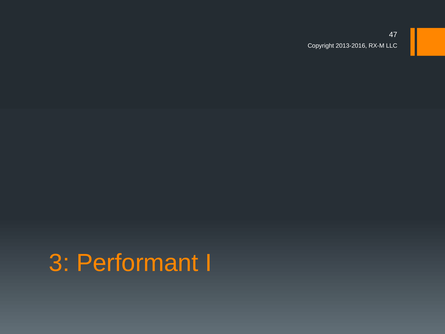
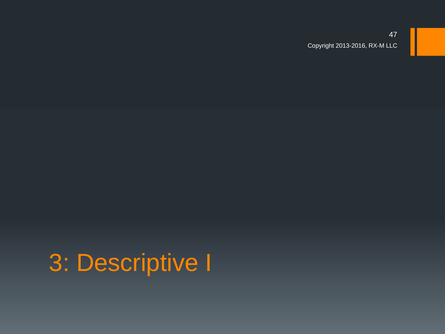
Performant: Performant -> Descriptive (137, 263)
